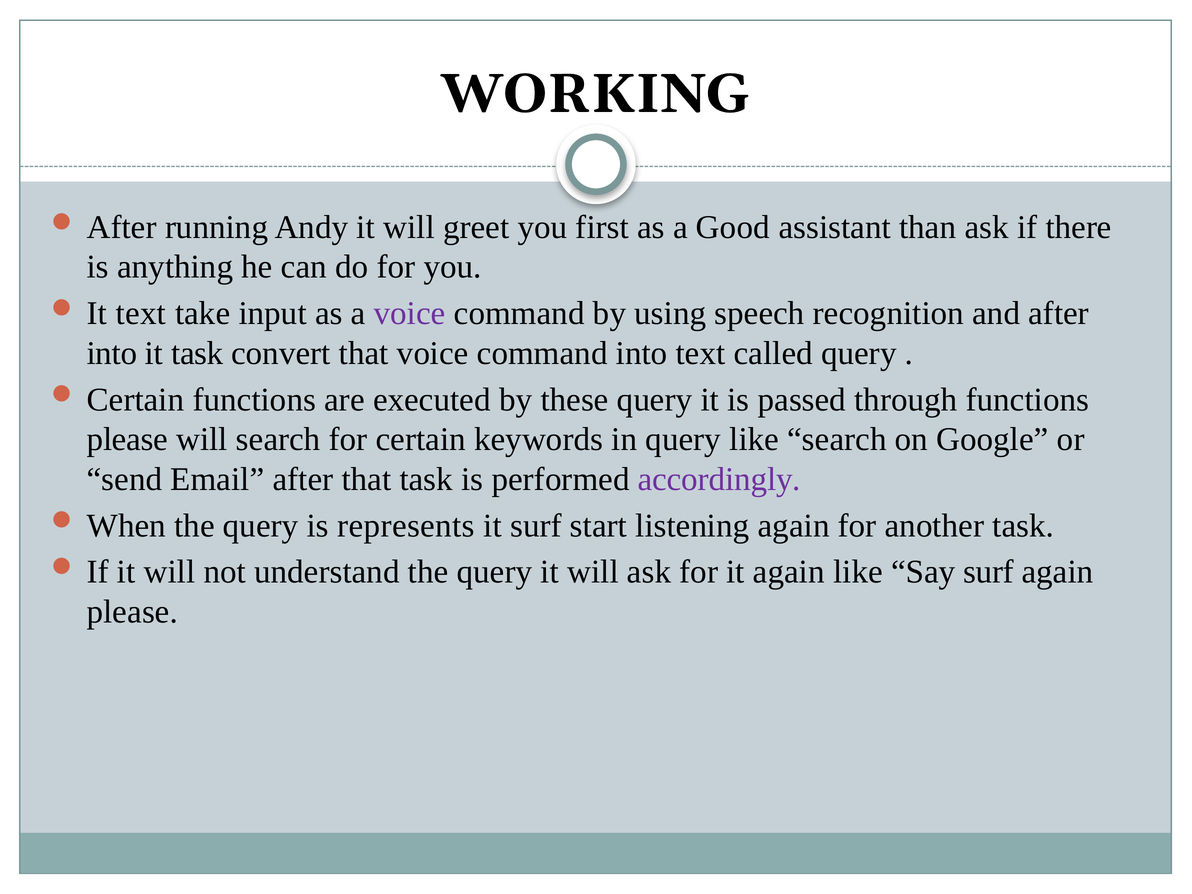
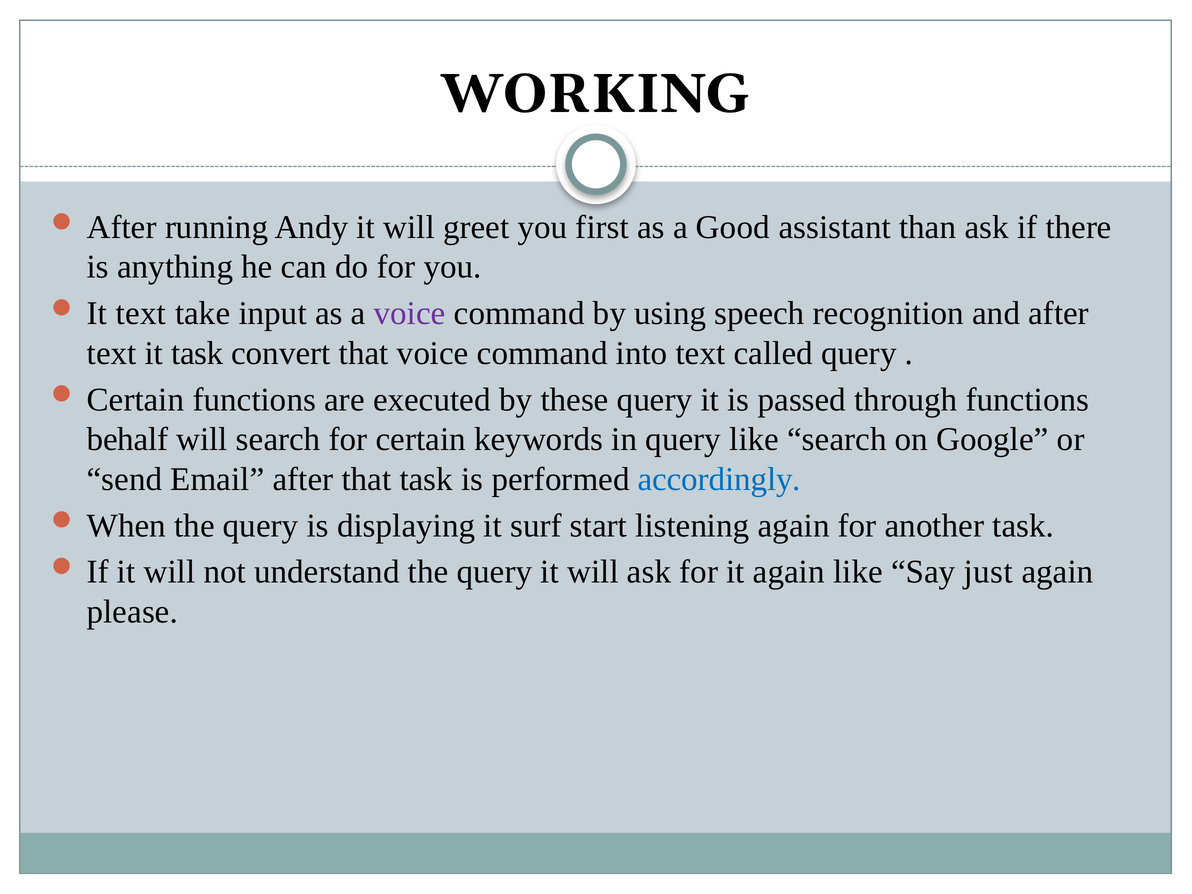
into: into -> text (112, 353)
please: please -> behalf (127, 439)
accordingly colour: purple -> blue (719, 479)
represents: represents -> displaying (406, 526)
Say surf: surf -> just (988, 572)
